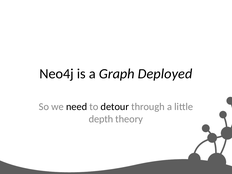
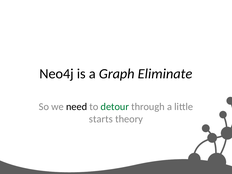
Deployed: Deployed -> Eliminate (165, 74)
detour colour: black -> green (115, 107)
depth: depth -> starts (101, 119)
